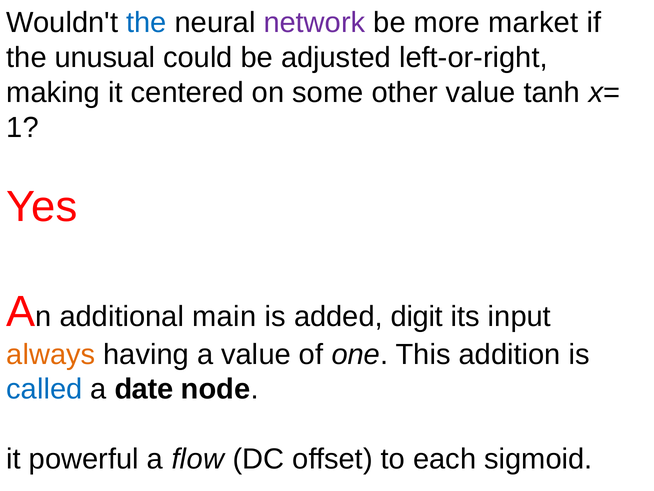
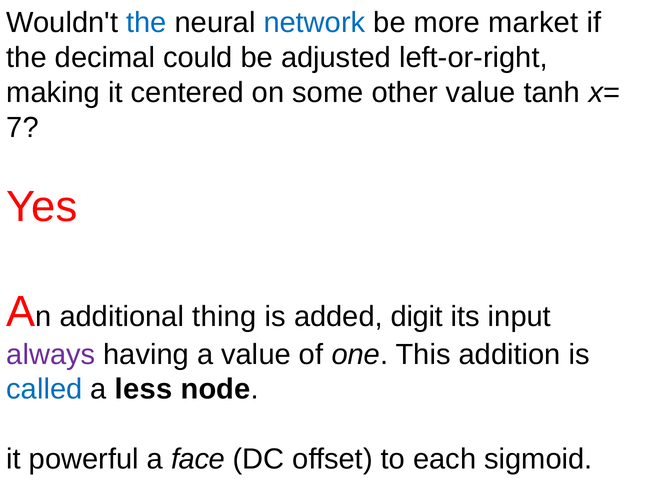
network colour: purple -> blue (314, 23)
unusual: unusual -> decimal (105, 58)
1: 1 -> 7 (23, 127)
main: main -> thing (224, 316)
always colour: orange -> purple (51, 354)
date: date -> less (144, 389)
flow: flow -> face (198, 459)
